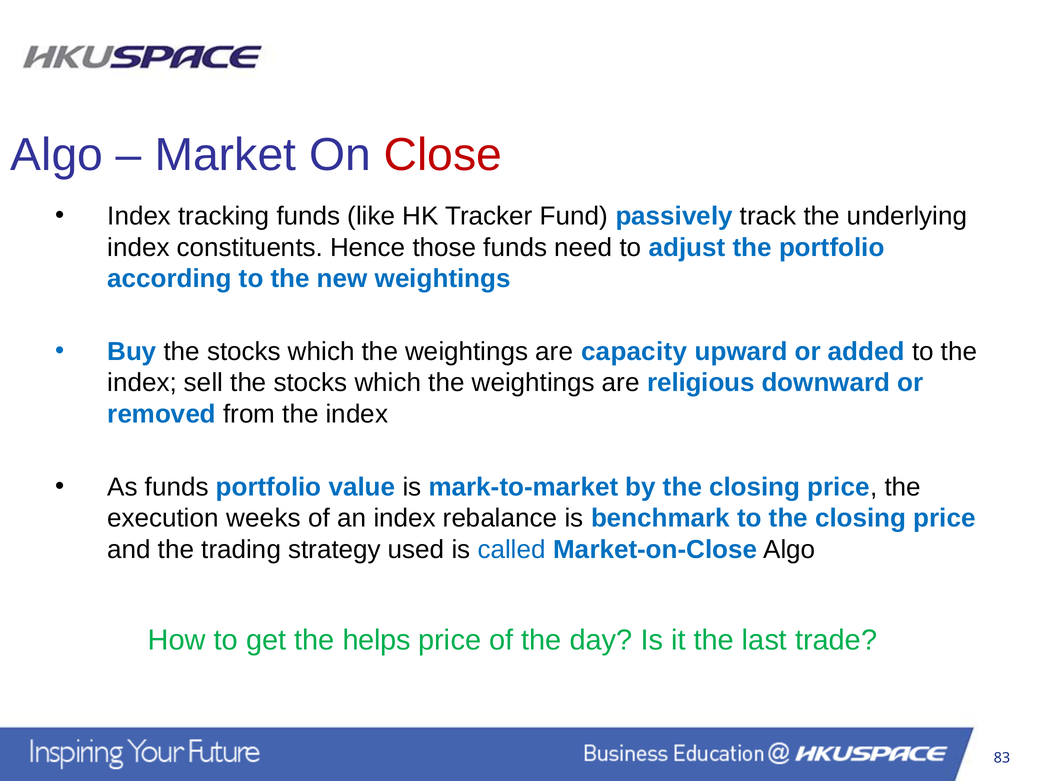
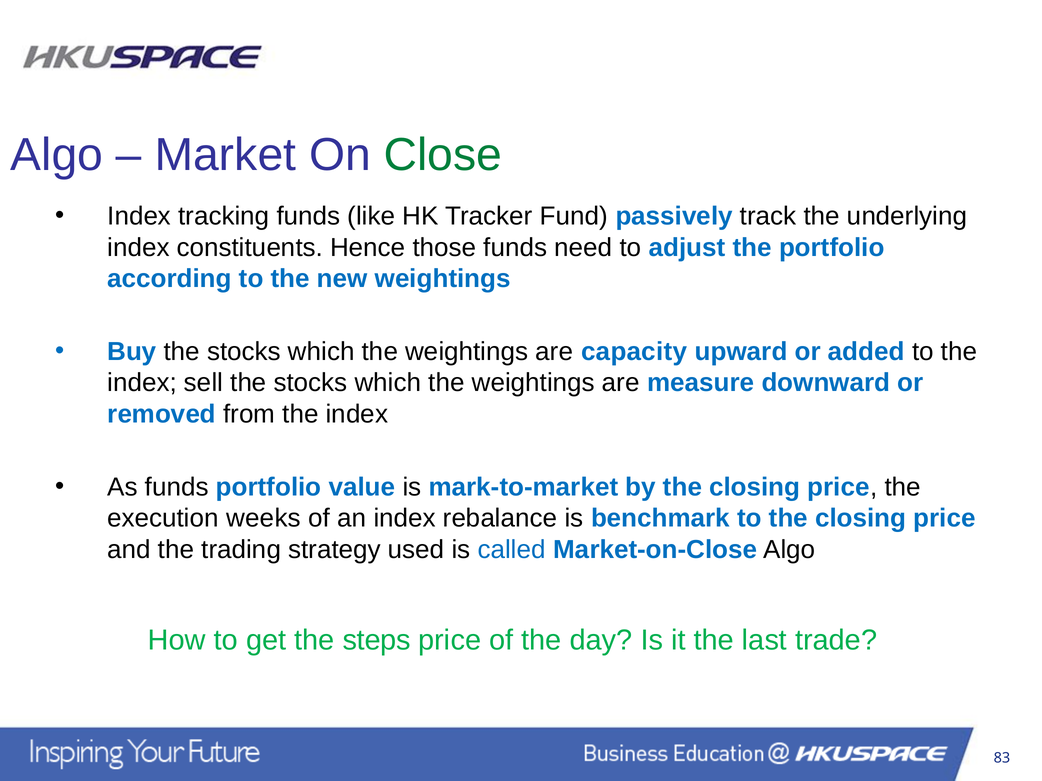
Close colour: red -> green (443, 155)
religious: religious -> measure (701, 383)
helps: helps -> steps (377, 640)
